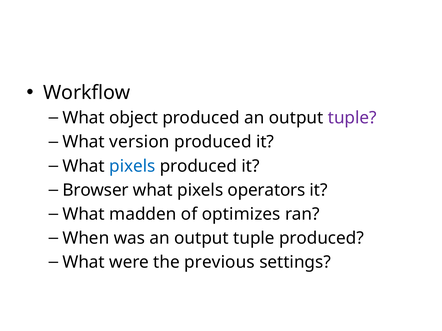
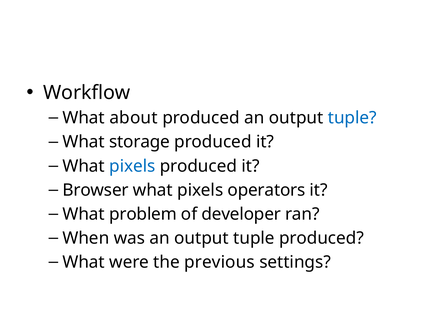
object: object -> about (134, 118)
tuple colour: purple -> blue (352, 118)
version: version -> storage (140, 142)
madden: madden -> problem (143, 214)
optimizes: optimizes -> developer (241, 214)
